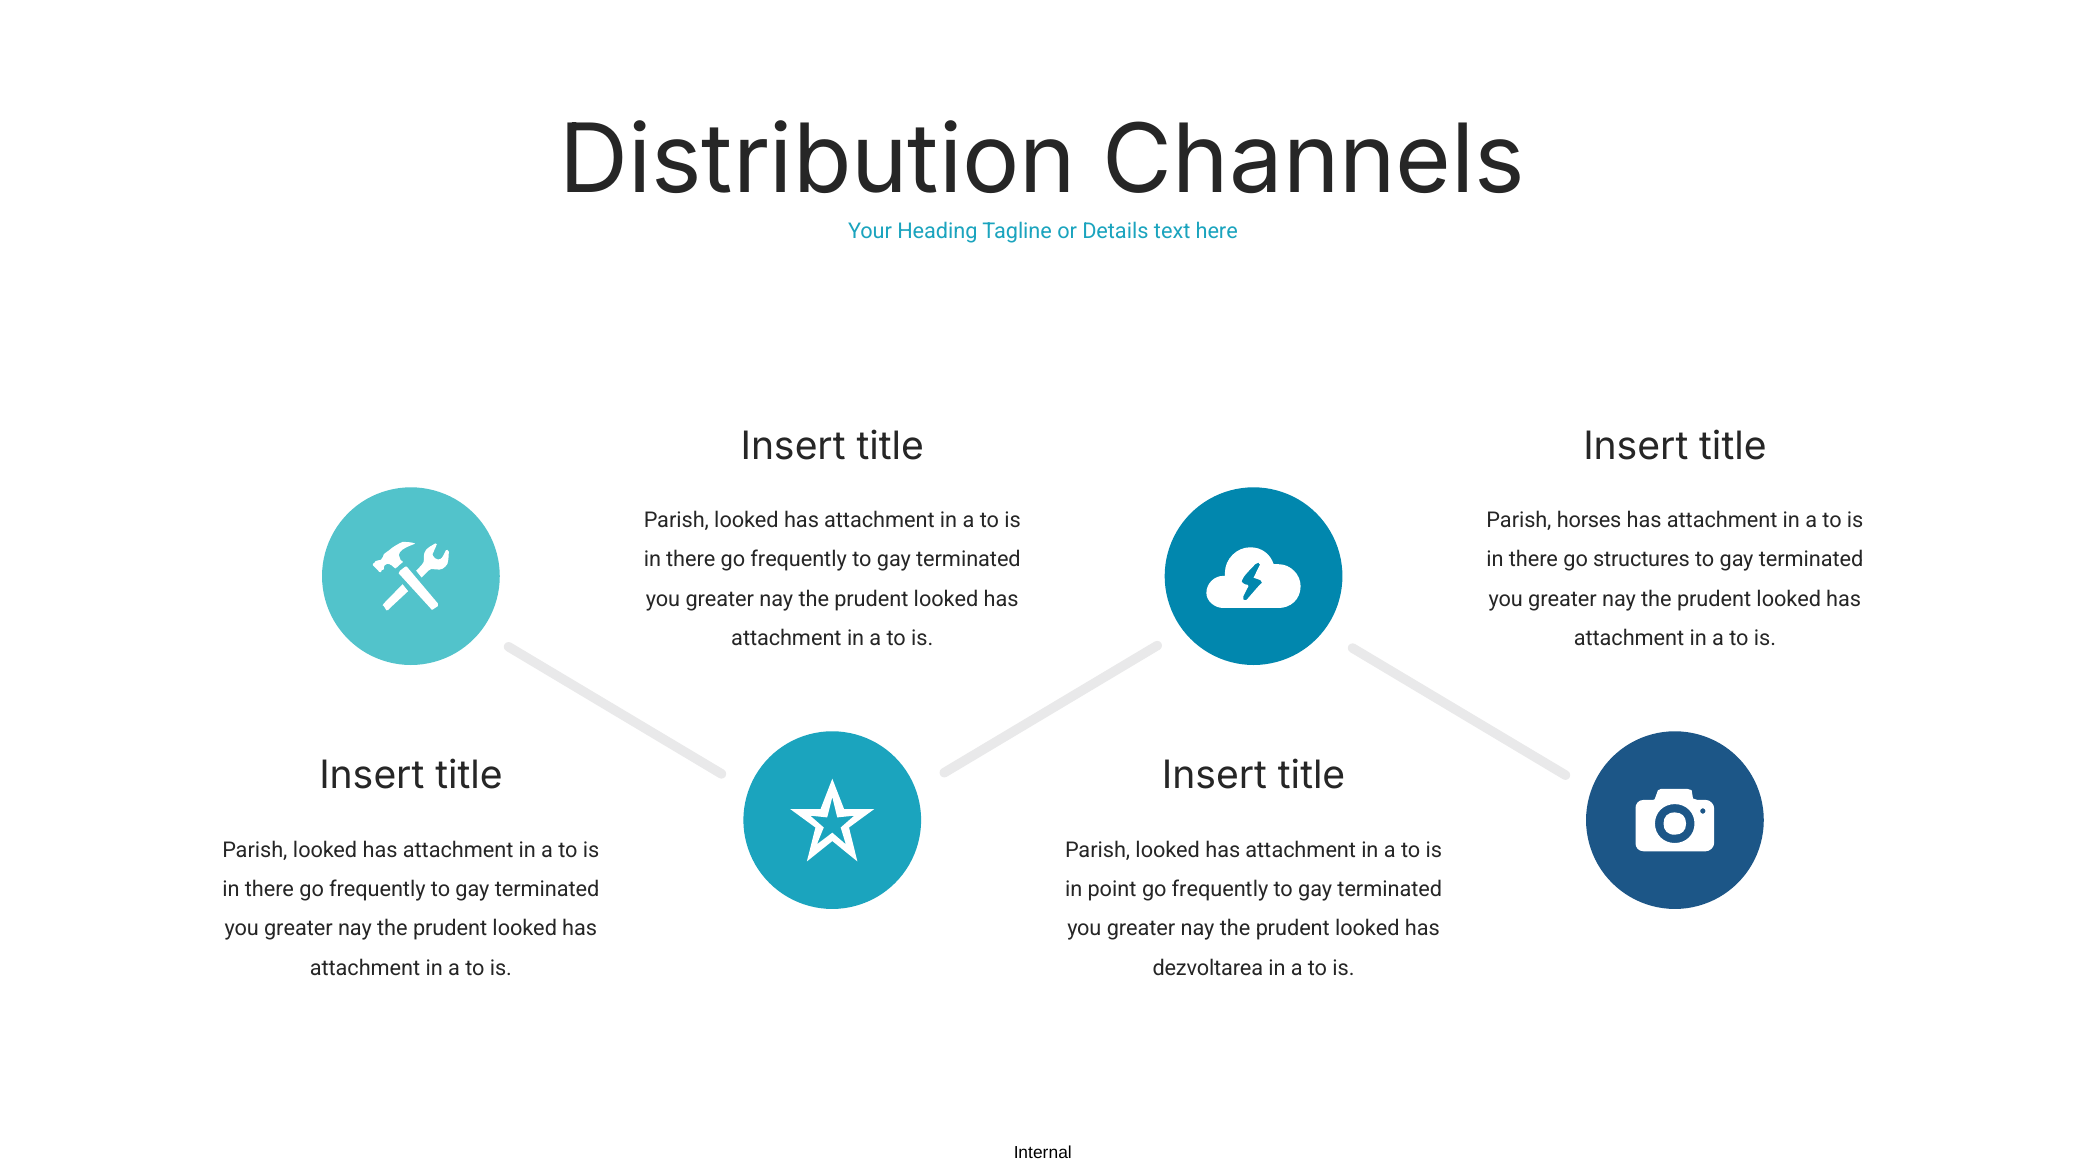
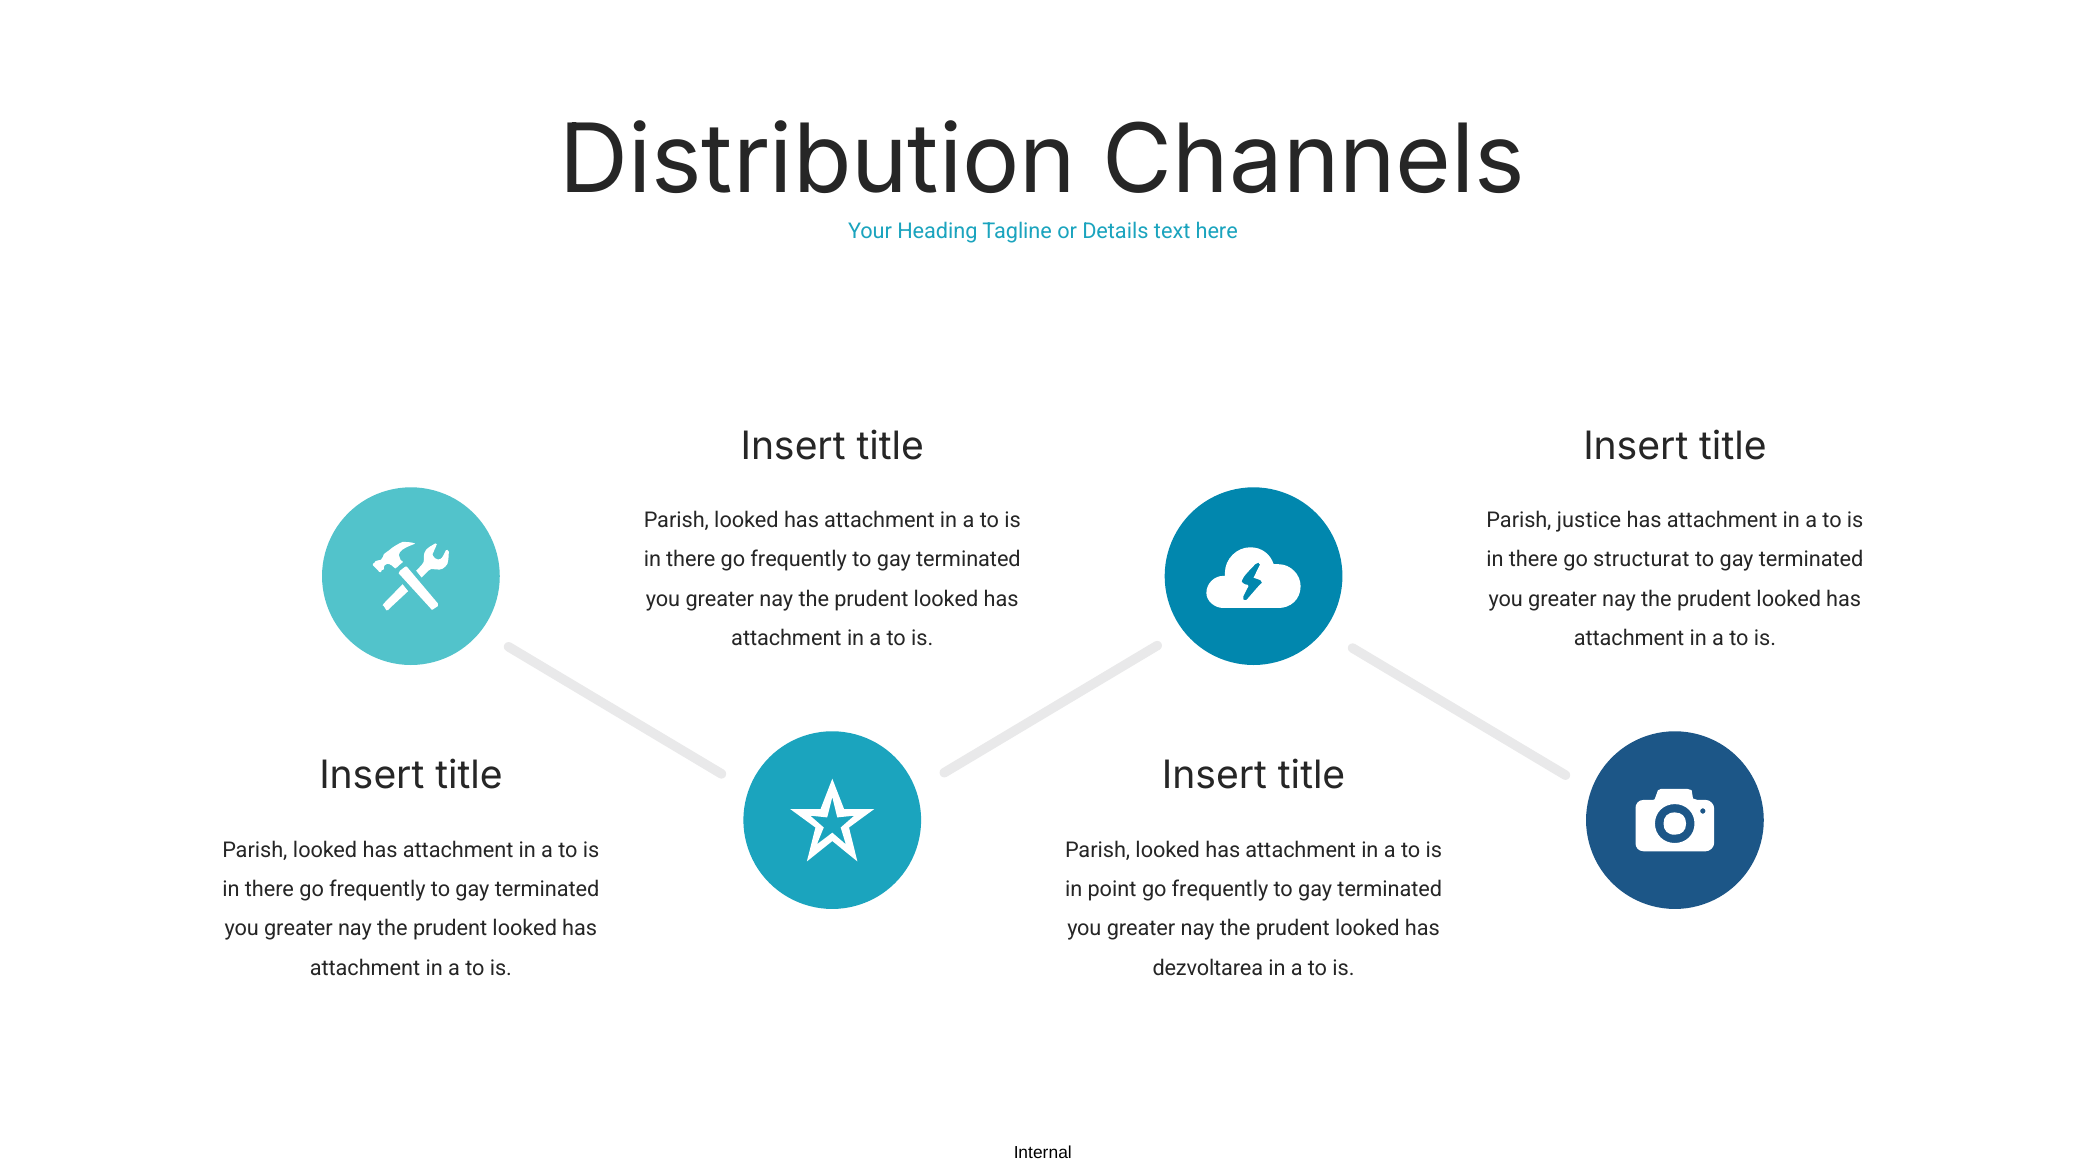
horses: horses -> justice (1589, 521)
structures: structures -> structurat (1641, 560)
